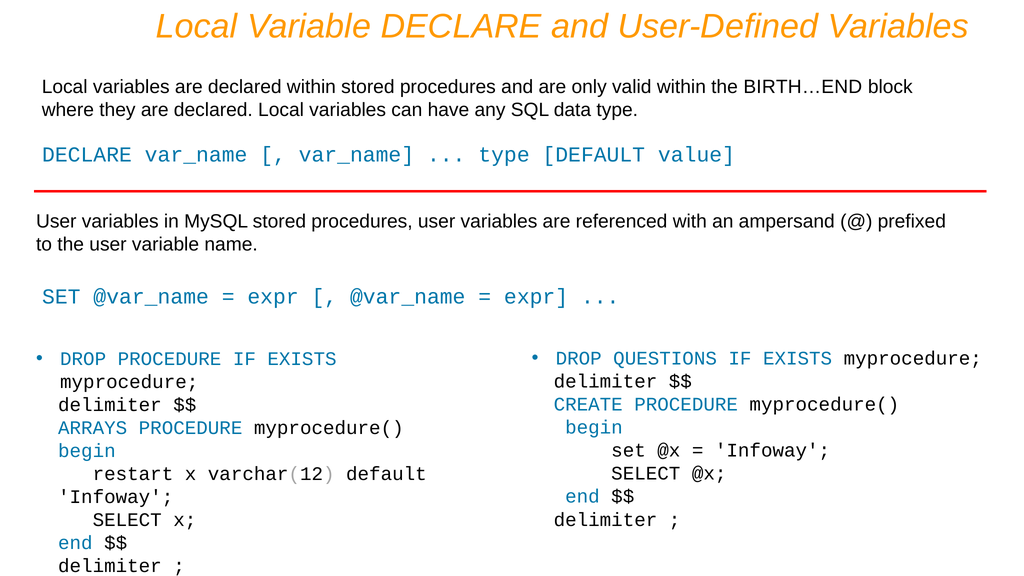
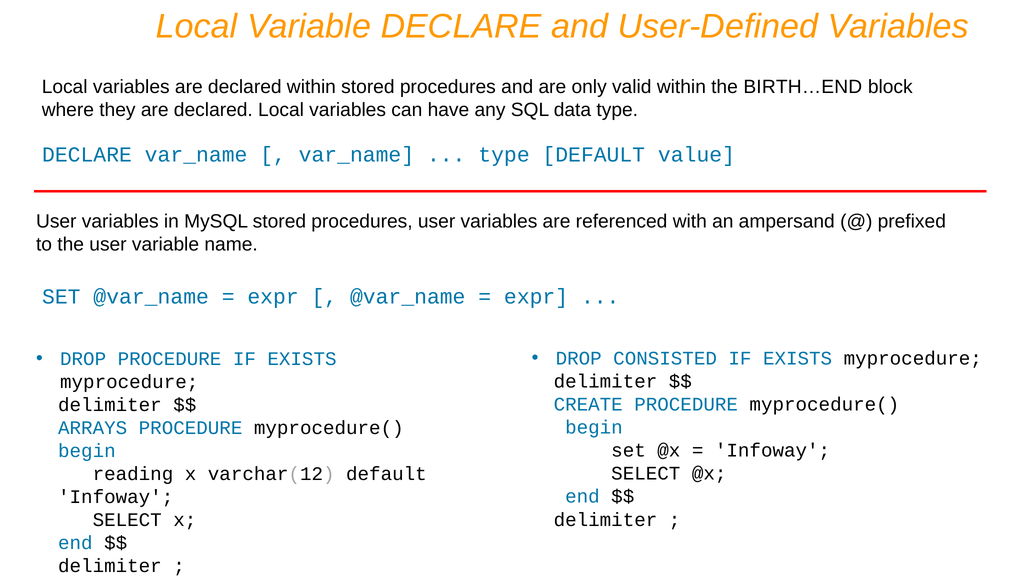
QUESTIONS: QUESTIONS -> CONSISTED (665, 358)
restart: restart -> reading (133, 474)
